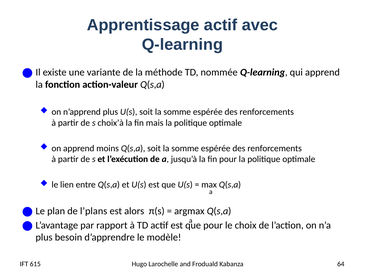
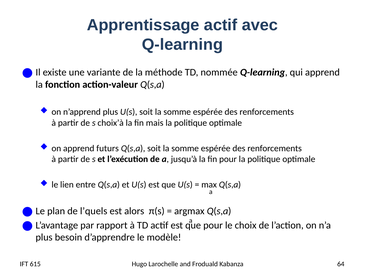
moins: moins -> futurs (108, 149)
l’plans: l’plans -> l’quels (94, 212)
